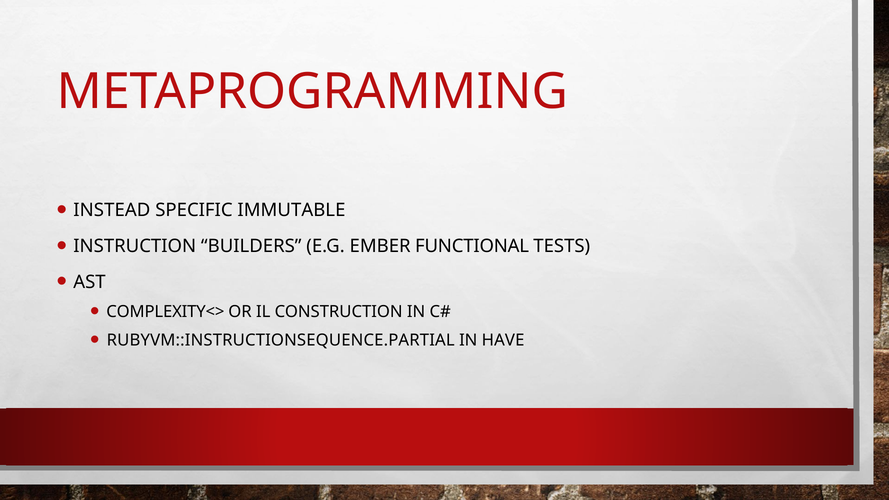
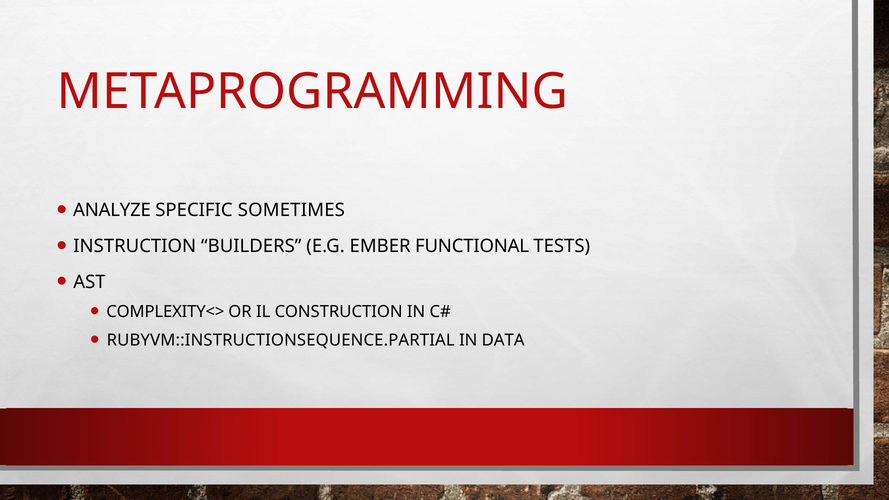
INSTEAD: INSTEAD -> ANALYZE (112, 210)
IMMUTABLE: IMMUTABLE -> SOMETIMES (291, 210)
HAVE: HAVE -> DATA (503, 340)
